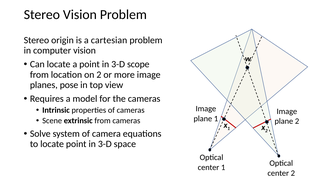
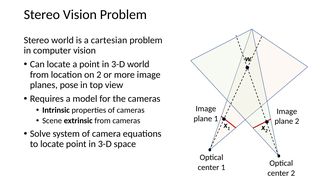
Stereo origin: origin -> world (62, 40)
3-D scope: scope -> world (138, 64)
